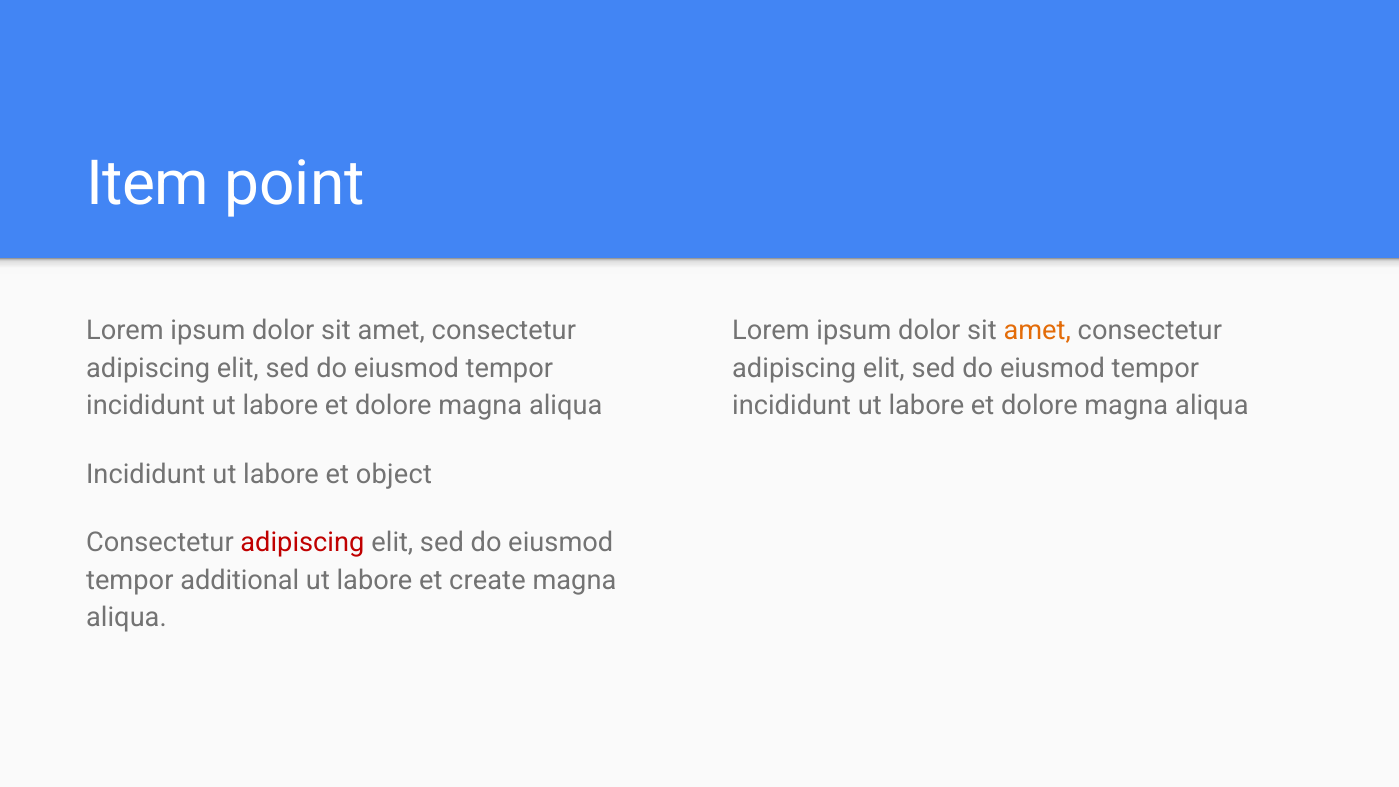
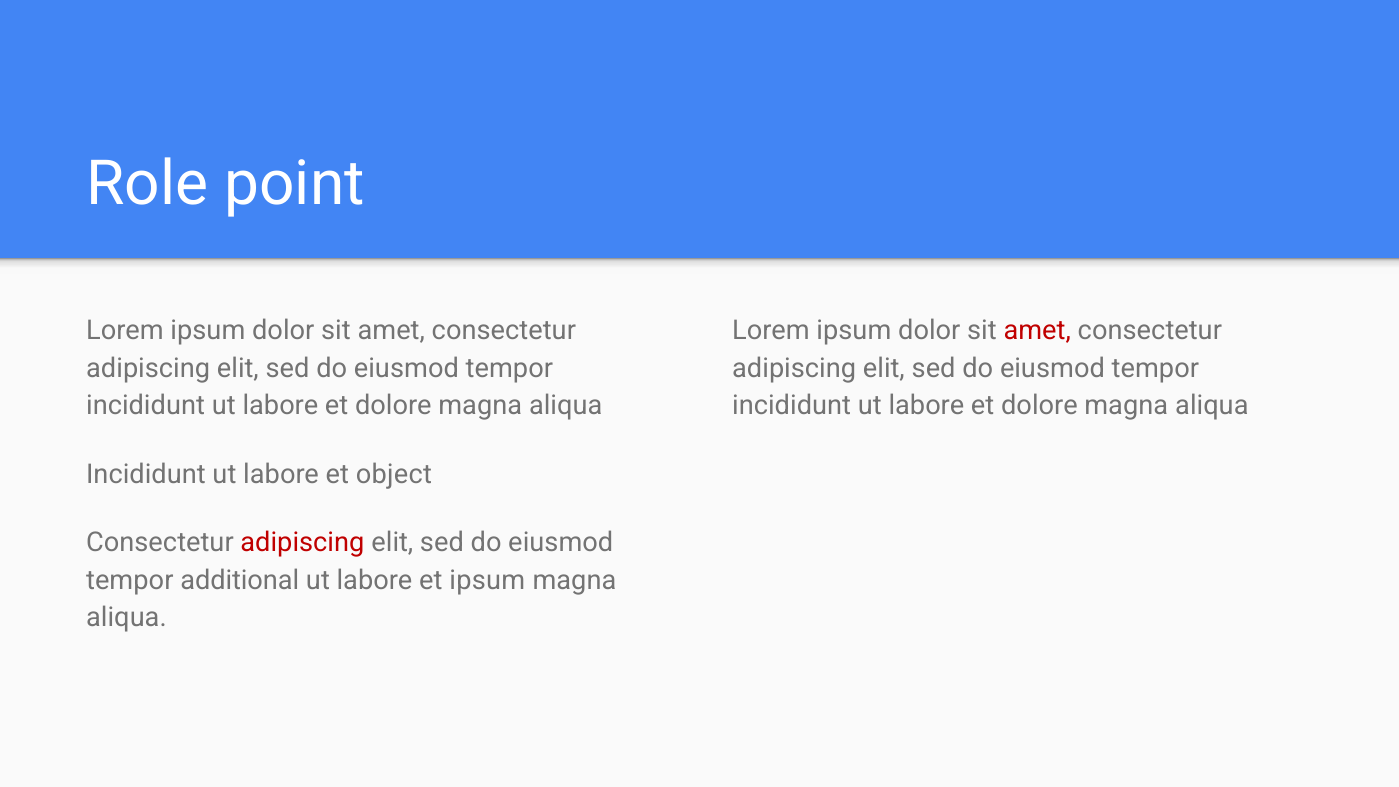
Item: Item -> Role (147, 183)
amet colour: orange -> red (1037, 331)
et create: create -> ipsum (487, 580)
